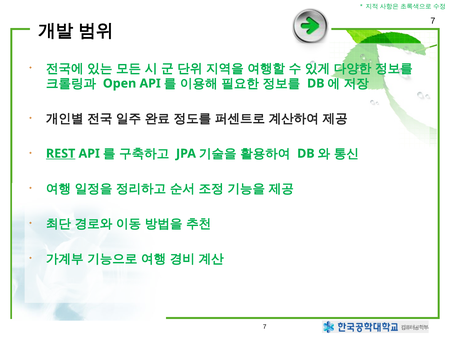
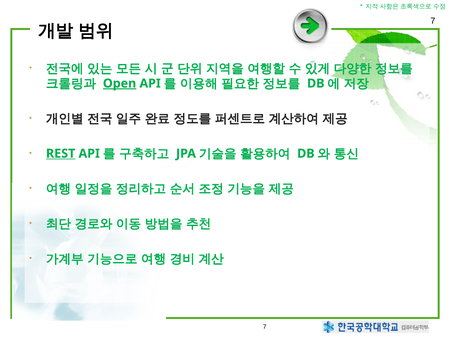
Open underline: none -> present (120, 83)
